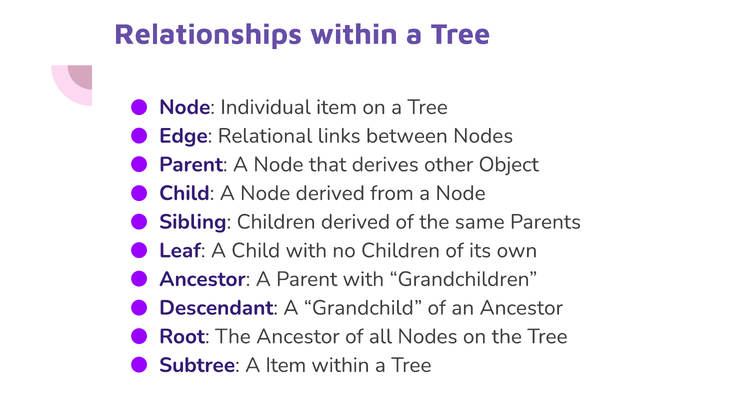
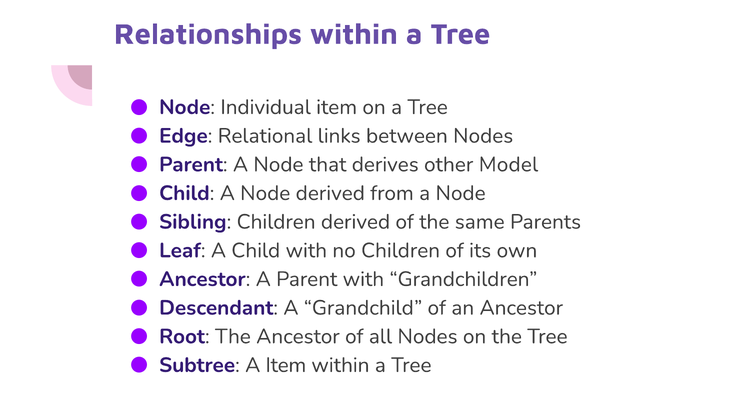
Object: Object -> Model (509, 165)
